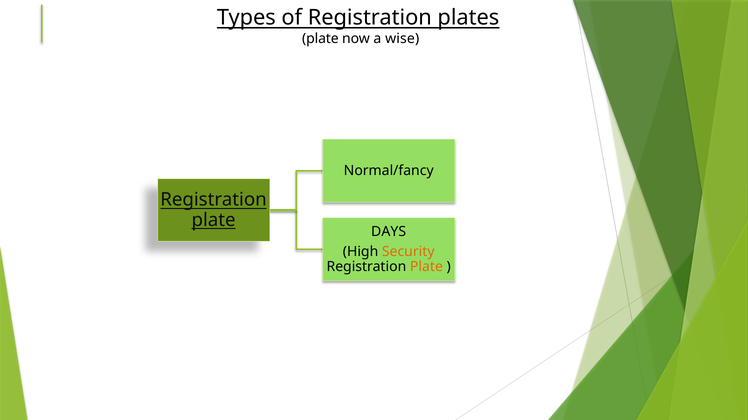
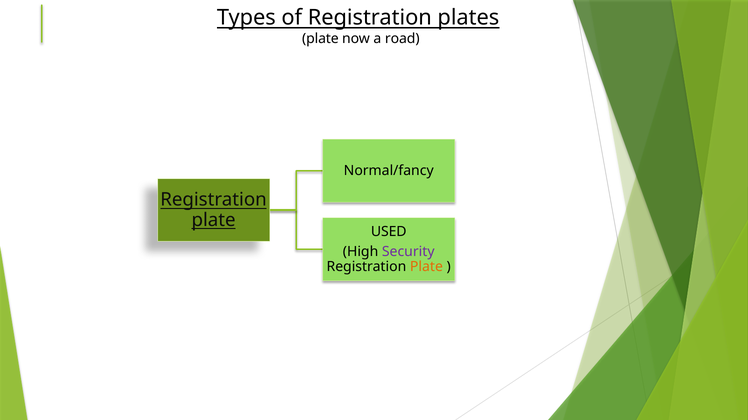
wise: wise -> road (402, 39)
DAYS: DAYS -> USED (389, 232)
Security colour: orange -> purple (408, 252)
